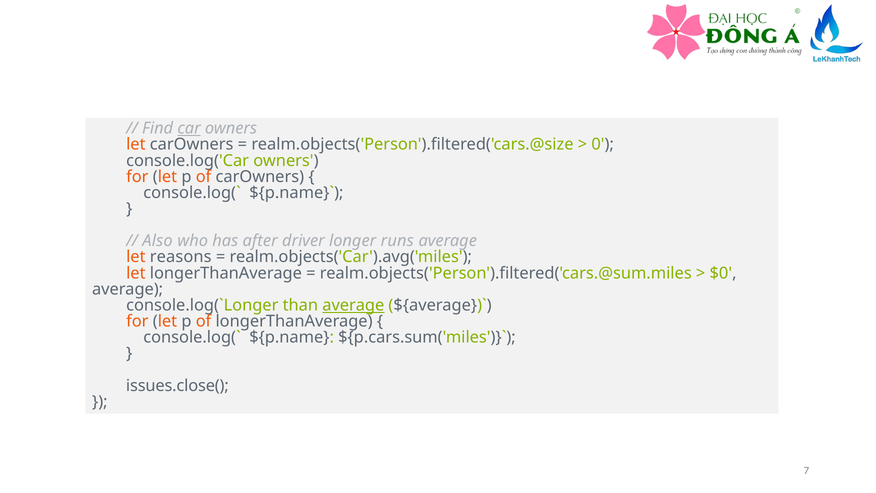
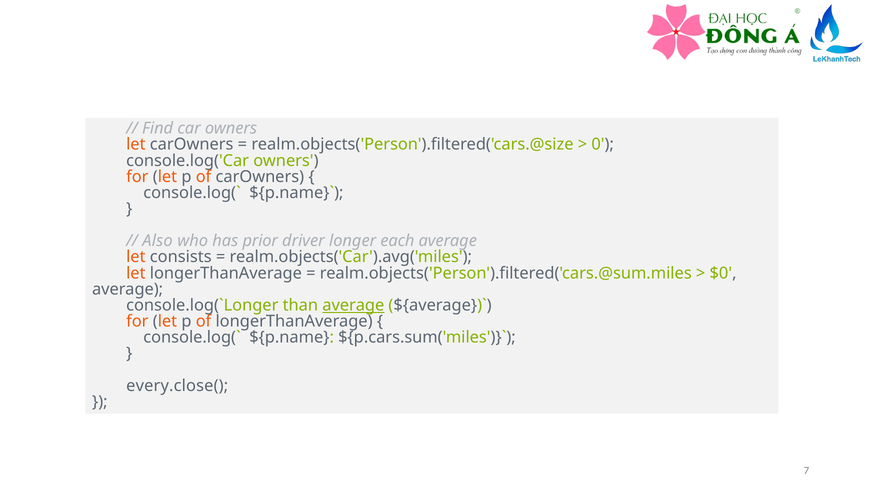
car underline: present -> none (189, 128)
after: after -> prior (260, 241)
runs: runs -> each (397, 241)
reasons: reasons -> consists (181, 257)
issues.close(: issues.close( -> every.close( (177, 385)
